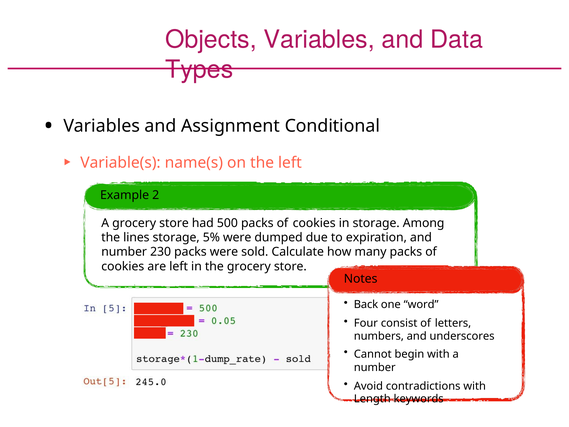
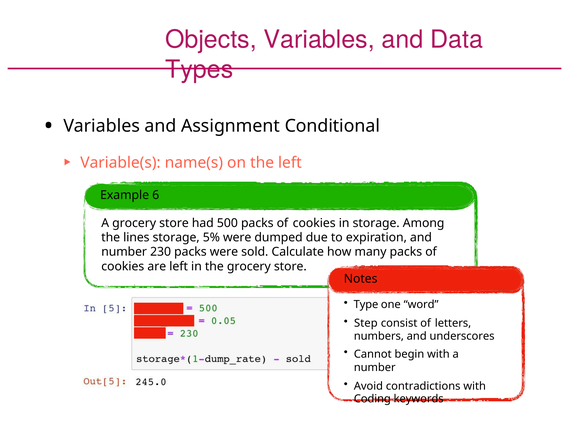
2: 2 -> 6 (156, 195)
Back: Back -> Type (366, 304)
Four: Four -> Step (366, 323)
Length: Length -> Coding (372, 399)
